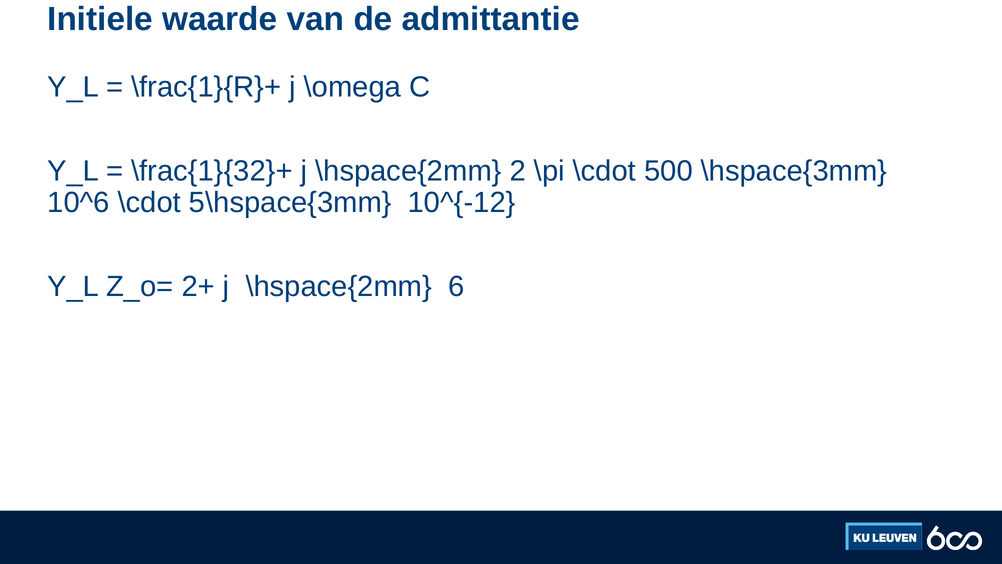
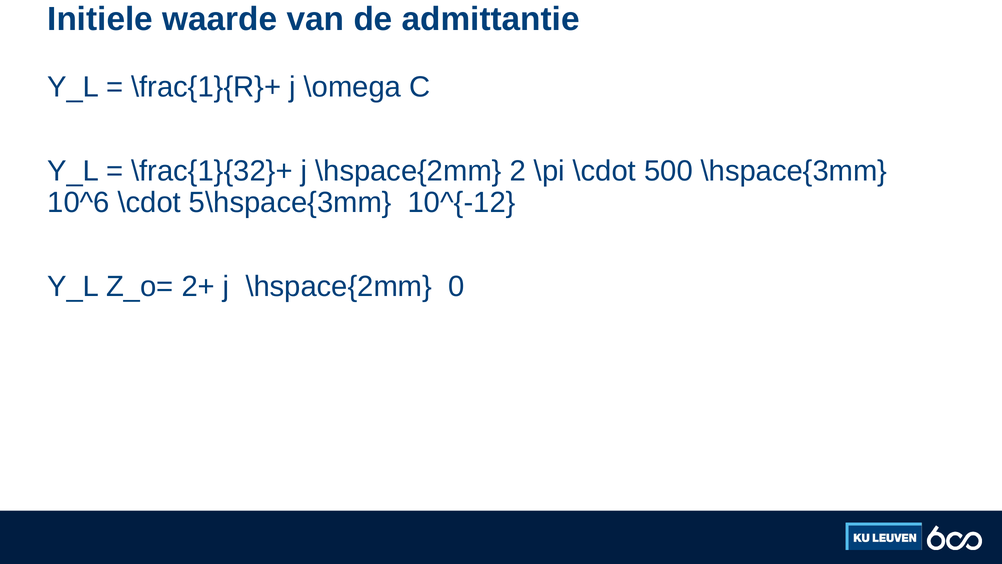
6: 6 -> 0 (456, 287)
